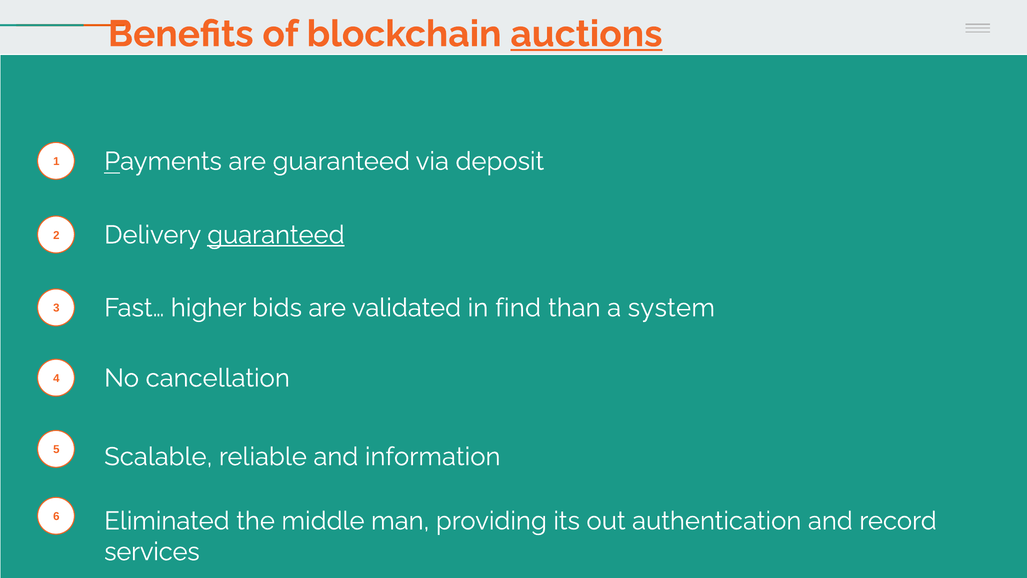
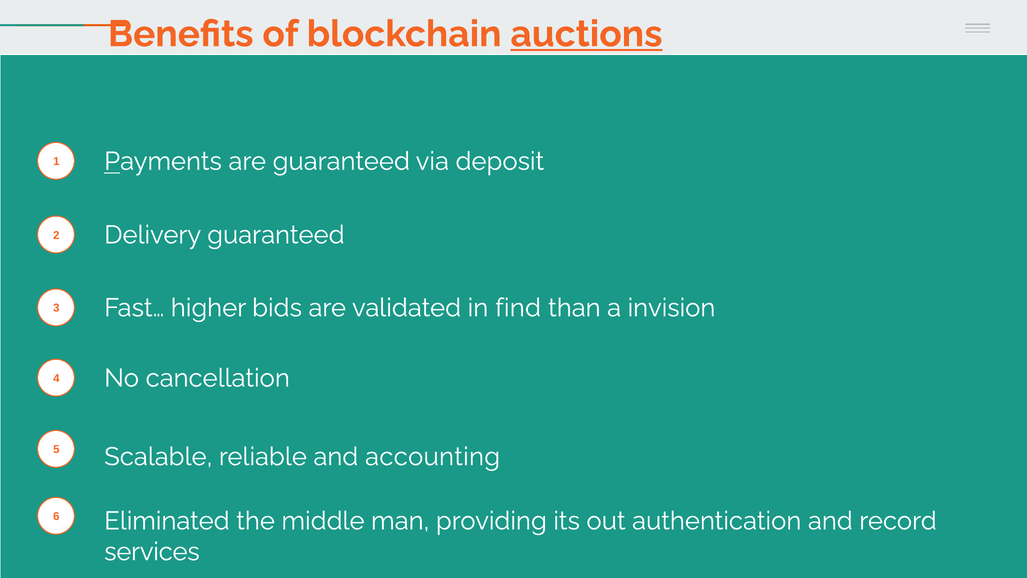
guaranteed underline: present -> none (276, 235)
system: system -> invision (671, 308)
information: information -> accounting (433, 457)
